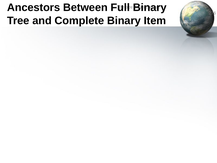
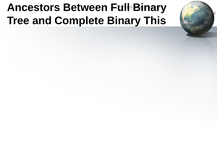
Item: Item -> This (155, 21)
